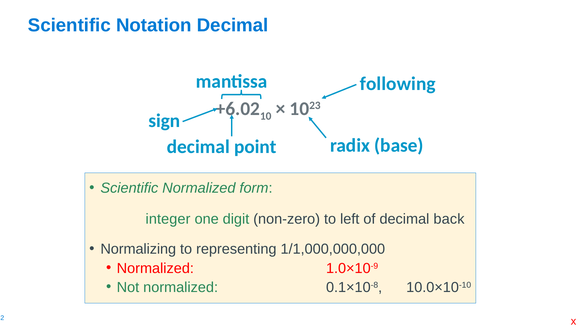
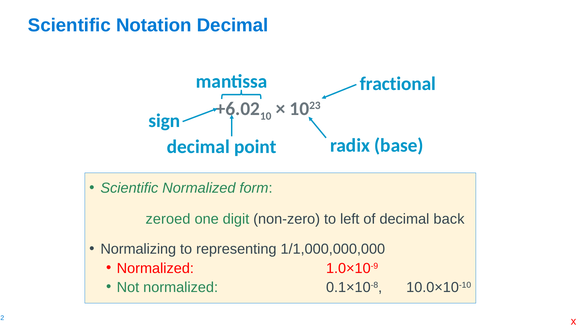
following: following -> fractional (398, 84)
integer: integer -> zeroed (168, 219)
